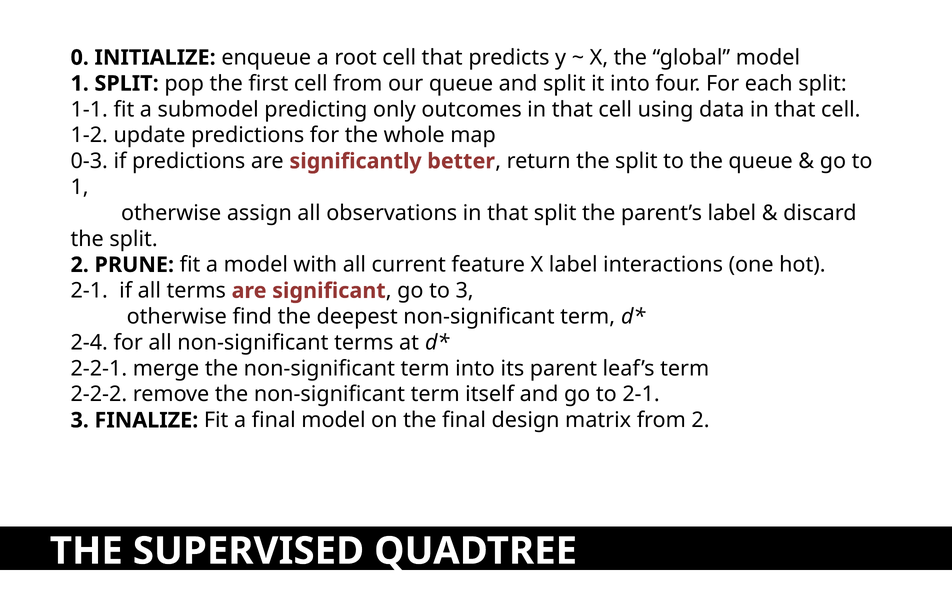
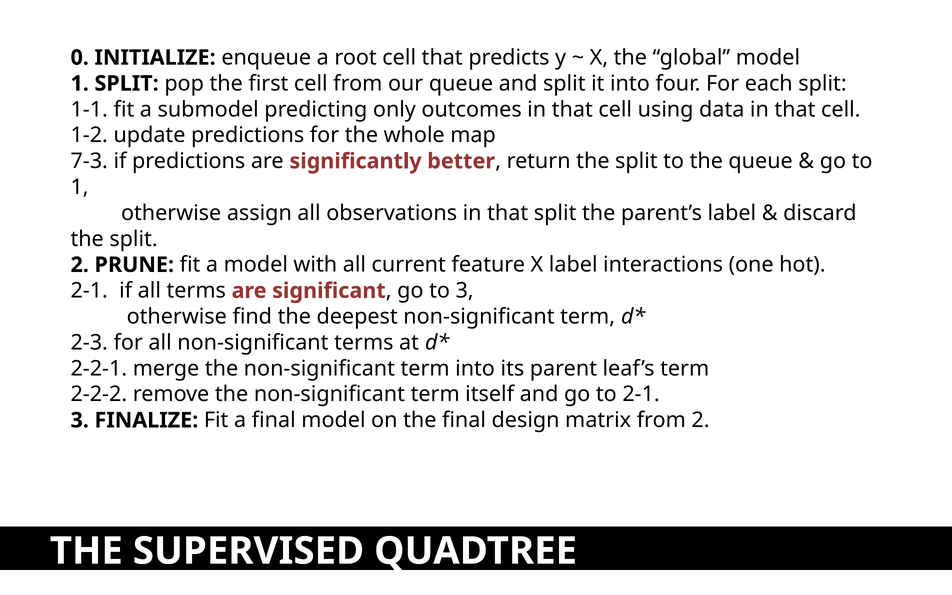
0-3: 0-3 -> 7-3 (89, 161)
2-4: 2-4 -> 2-3 (89, 343)
